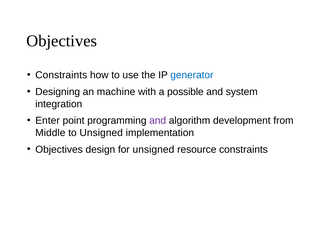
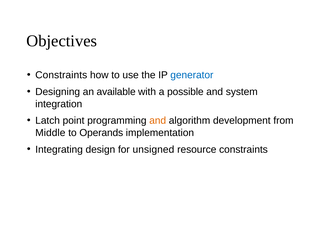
machine: machine -> available (116, 92)
Enter: Enter -> Latch (48, 121)
and colour: purple -> orange (158, 121)
to Unsigned: Unsigned -> Operands (101, 133)
Objectives: Objectives -> Integrating (59, 149)
